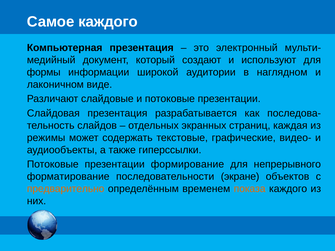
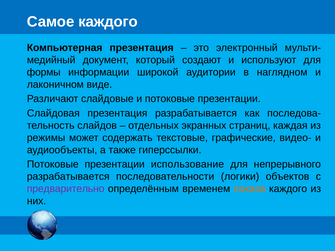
формирование: формирование -> использование (187, 164)
форматирование: форматирование -> разрабатывается (68, 177)
экране: экране -> логики (240, 177)
предварительно colour: orange -> purple (66, 189)
